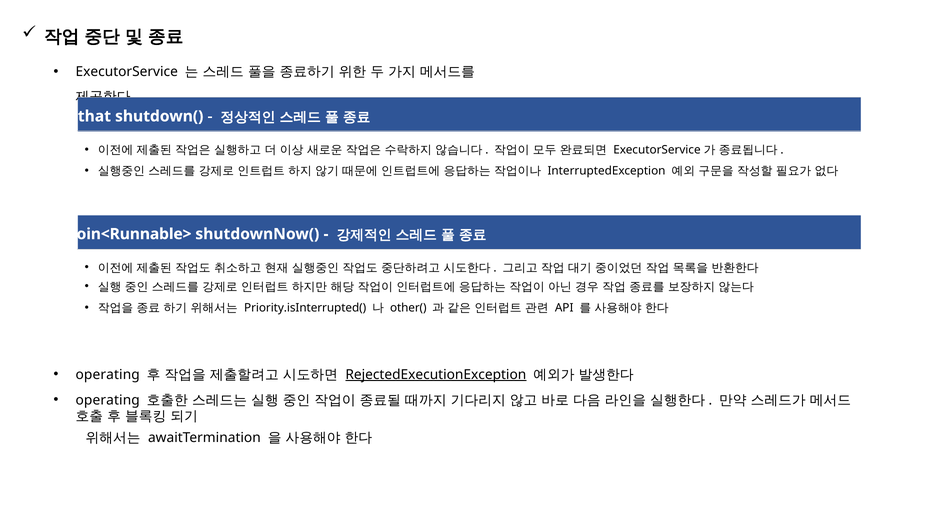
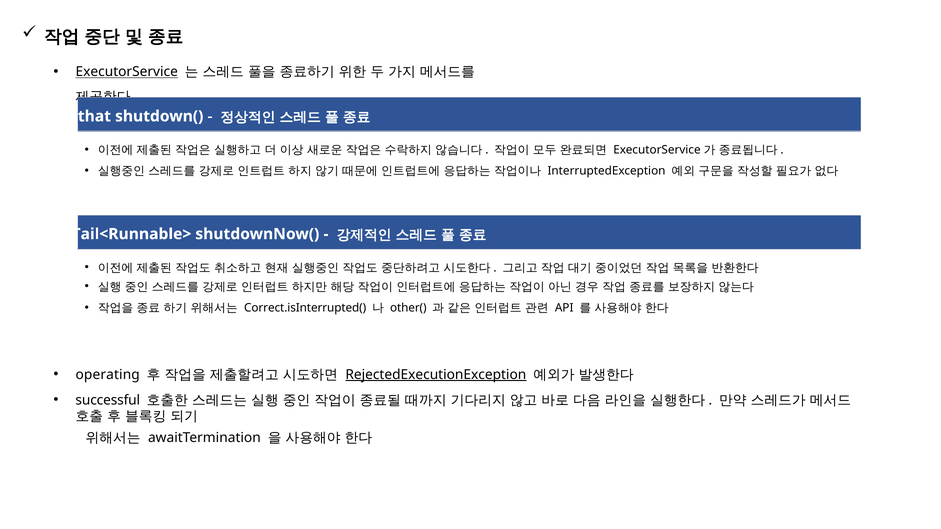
ExecutorService underline: none -> present (127, 72)
Join<Runnable>: Join<Runnable> -> Tail<Runnable> (131, 234)
Priority.isInterrupted(: Priority.isInterrupted( -> Correct.isInterrupted( (305, 308)
operating: operating -> successful (108, 400)
